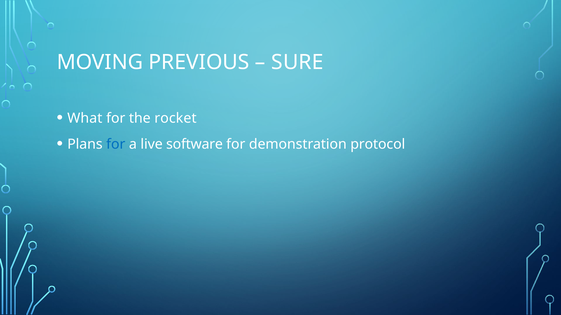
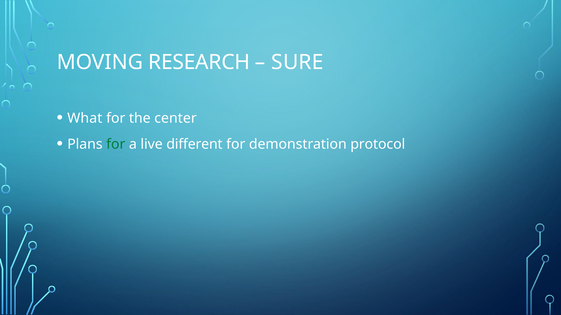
PREVIOUS: PREVIOUS -> RESEARCH (199, 62)
rocket: rocket -> center (176, 118)
for colour: blue -> green (116, 144)
software: software -> different (195, 144)
